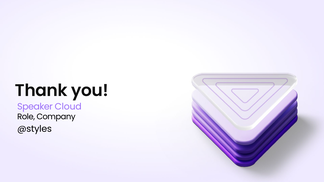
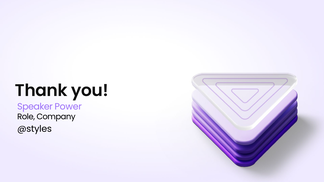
Cloud: Cloud -> Power (68, 107)
